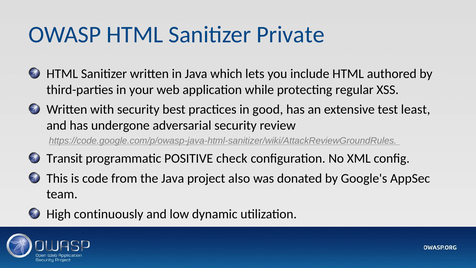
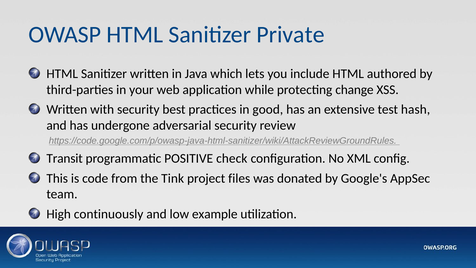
regular: regular -> change (354, 90)
least: least -> hash (416, 109)
the Java: Java -> Tink (173, 178)
also: also -> files (239, 178)
dynamic: dynamic -> example (215, 214)
